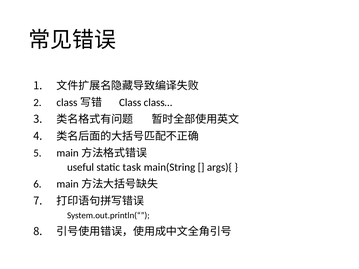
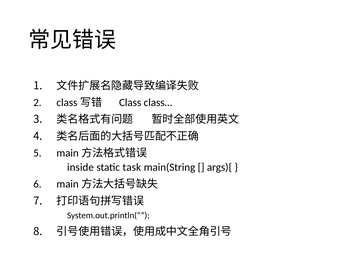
useful: useful -> inside (80, 167)
